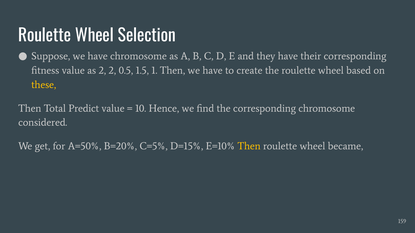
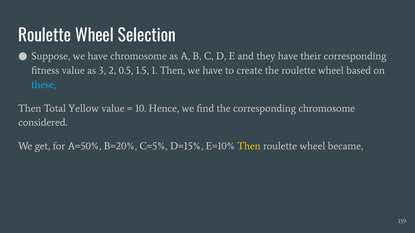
as 2: 2 -> 3 (102, 71)
these colour: yellow -> light blue (44, 85)
Predict: Predict -> Yellow (84, 108)
